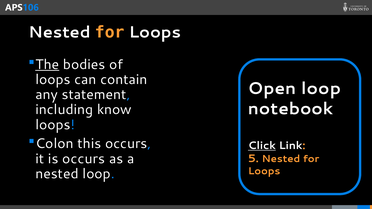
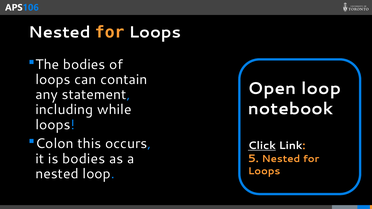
The underline: present -> none (47, 65)
know: know -> while (114, 110)
is occurs: occurs -> bodies (84, 159)
